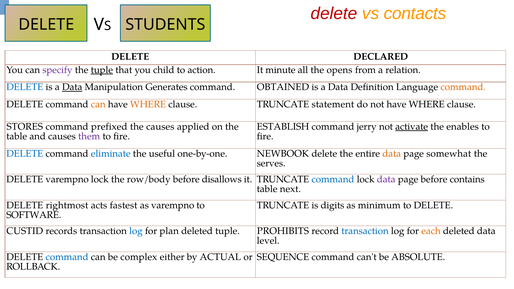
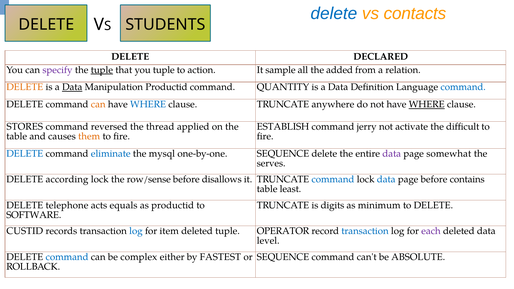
delete colour: red -> blue (334, 13)
you child: child -> tuple (164, 70)
minute: minute -> sample (280, 70)
opens: opens -> added (340, 70)
DELETE colour: blue -> orange (25, 87)
Manipulation Generates: Generates -> Productid (166, 87)
OBTAINED: OBTAINED -> QUANTITY (283, 87)
command colour: orange -> blue (463, 87)
WHERE colour: orange -> blue (148, 104)
statement: statement -> anywhere (333, 104)
WHERE underline: none -> present (427, 104)
prefixed: prefixed -> reversed (109, 127)
the causes: causes -> thread (160, 127)
activate underline: present -> none (412, 127)
enables: enables -> difficult (463, 127)
them colour: purple -> orange (89, 136)
useful: useful -> mysql (162, 154)
one-by-one NEWBOOK: NEWBOOK -> SEQUENCE (283, 154)
data colour: orange -> purple (392, 154)
DELETE varempno: varempno -> according (67, 179)
row/body: row/body -> row/sense (149, 179)
data colour: purple -> blue (386, 179)
next: next -> least (290, 189)
rightmost: rightmost -> telephone (67, 205)
fastest: fastest -> equals (124, 205)
as varempno: varempno -> productid (173, 205)
plan: plan -> item (169, 231)
PROHIBITS: PROHIBITS -> OPERATOR (283, 231)
each colour: orange -> purple (431, 231)
ACTUAL: ACTUAL -> FASTEST (220, 257)
